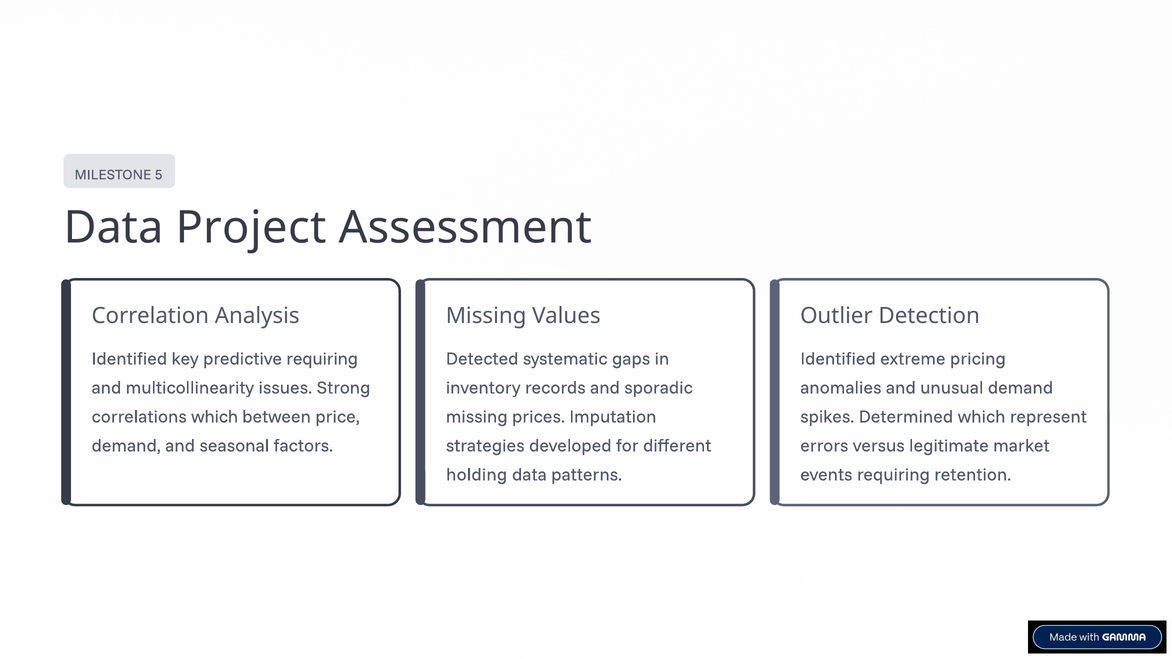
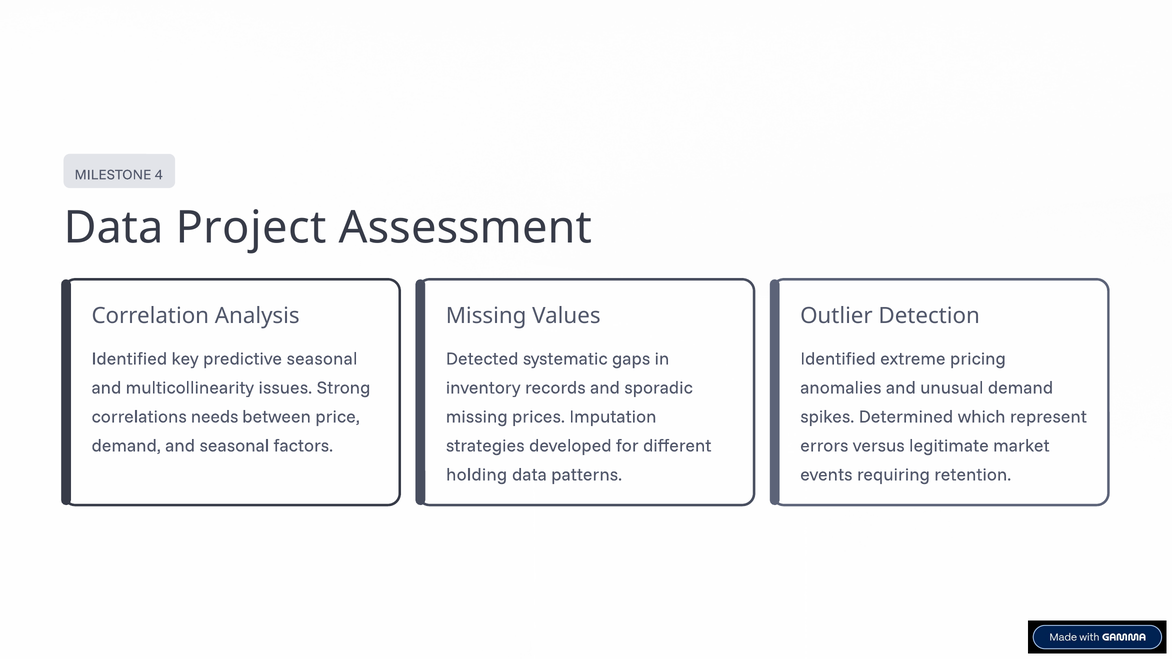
5: 5 -> 4 (159, 175)
predictive requiring: requiring -> seasonal (322, 359)
correlations which: which -> needs (215, 417)
